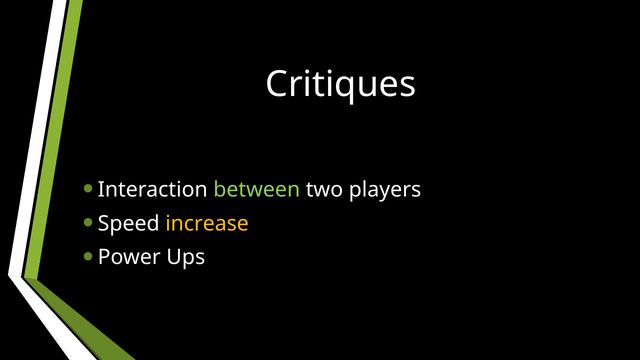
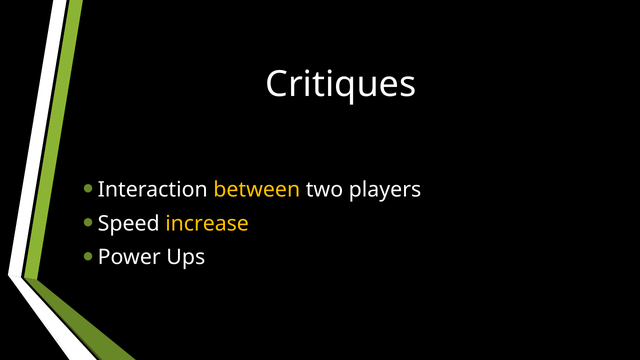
between colour: light green -> yellow (257, 190)
